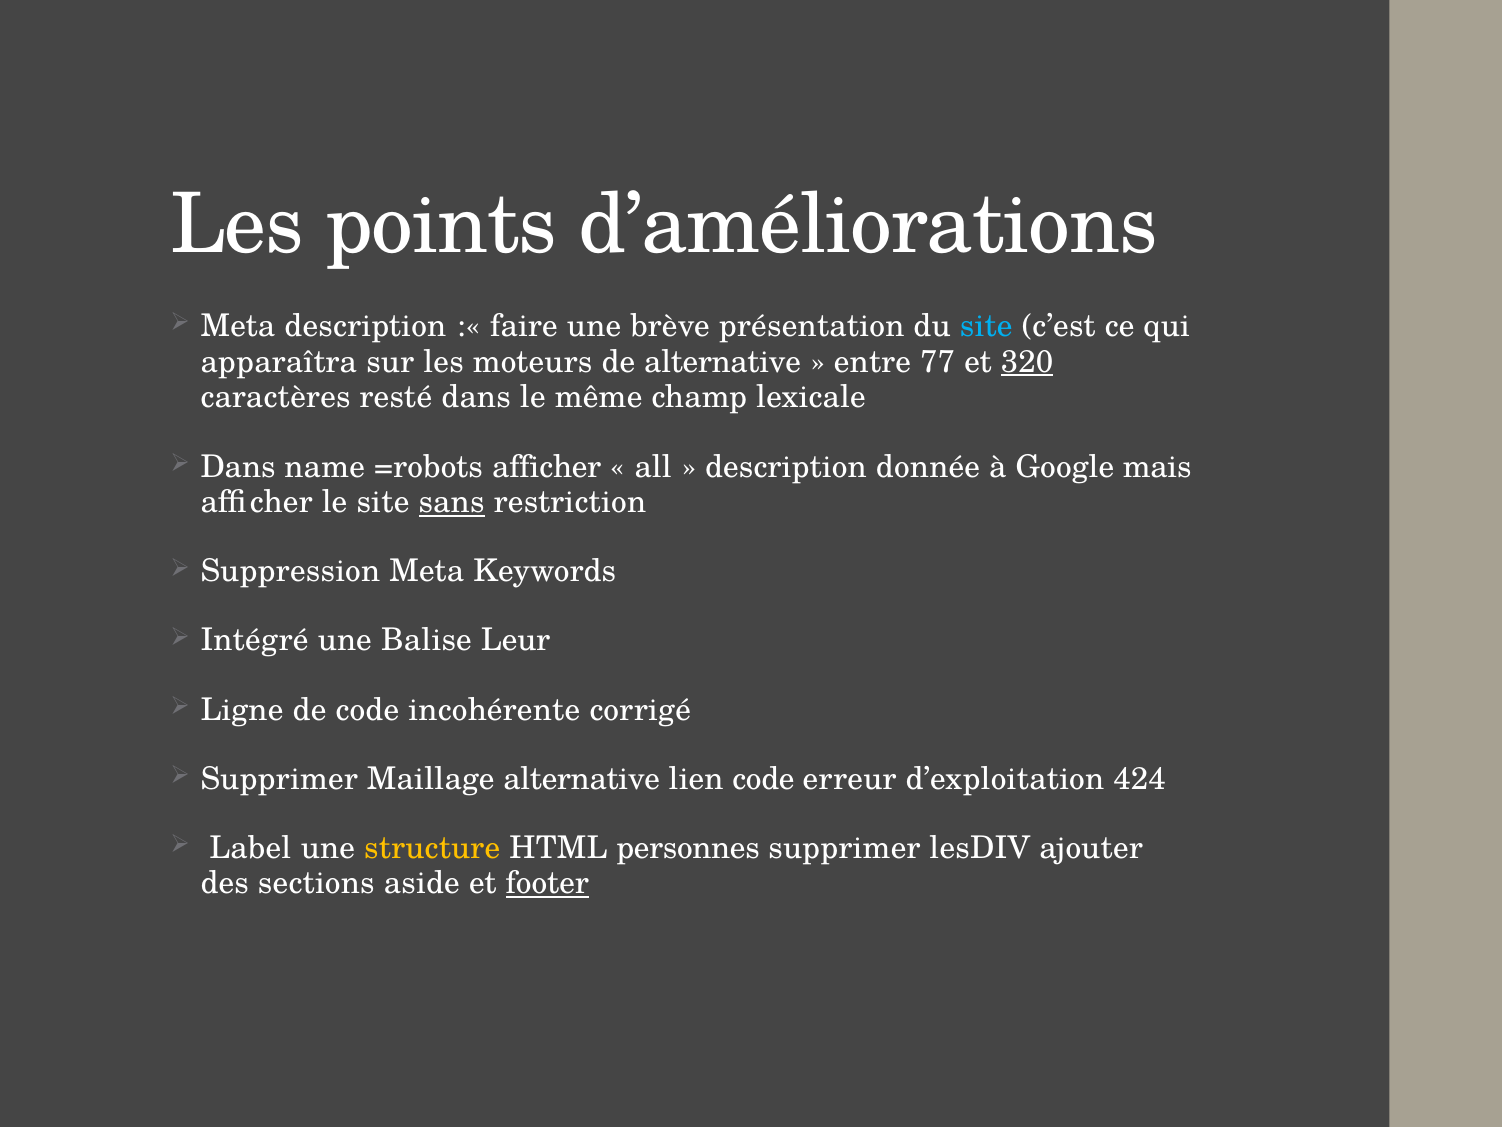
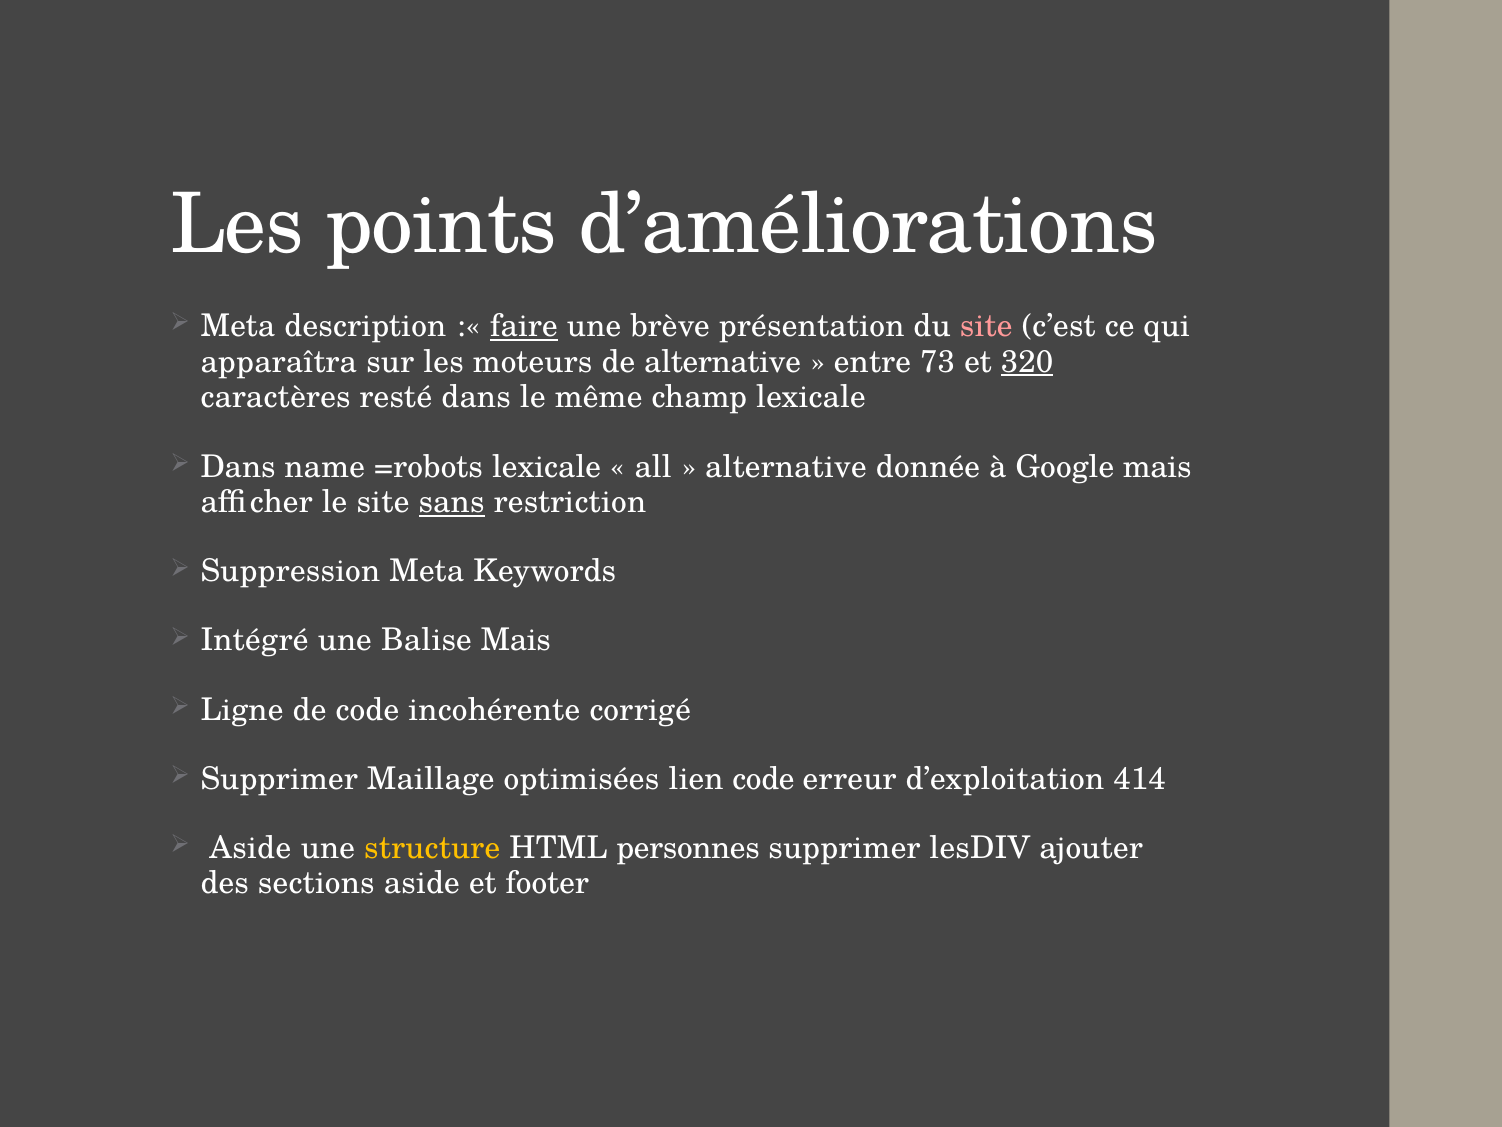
faire underline: none -> present (524, 326)
site colour: light blue -> pink (986, 326)
77: 77 -> 73 (938, 362)
=robots afficher: afficher -> lexicale (547, 467)
description: description -> alternative (786, 467)
Balise Leur: Leur -> Mais (516, 640)
Maillage alternative: alternative -> optimisées (581, 778)
424: 424 -> 414 (1140, 778)
Label: Label -> Aside (250, 848)
footer underline: present -> none (547, 883)
